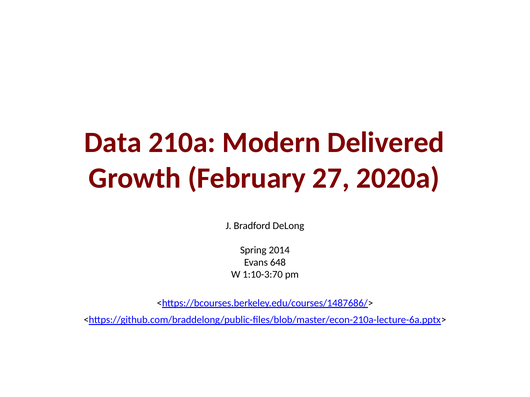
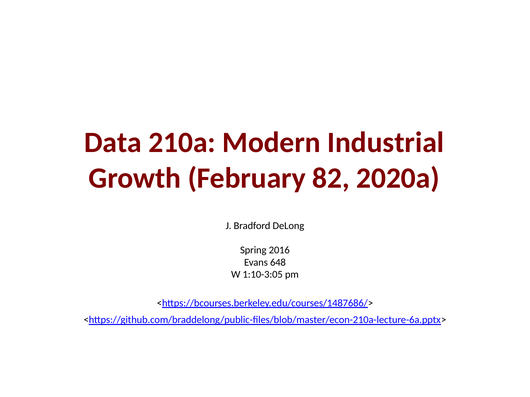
Delivered: Delivered -> Industrial (386, 143)
27: 27 -> 82 (331, 178)
2014: 2014 -> 2016 (279, 250)
1:10-3:70: 1:10-3:70 -> 1:10-3:05 (263, 275)
